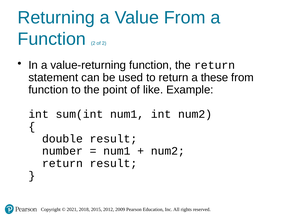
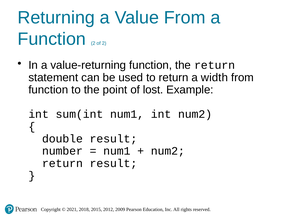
these: these -> width (214, 78)
like: like -> lost (153, 90)
